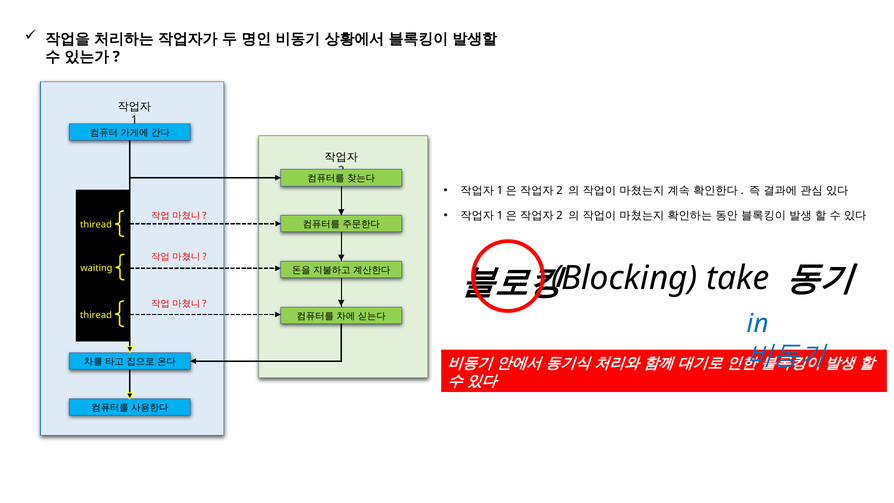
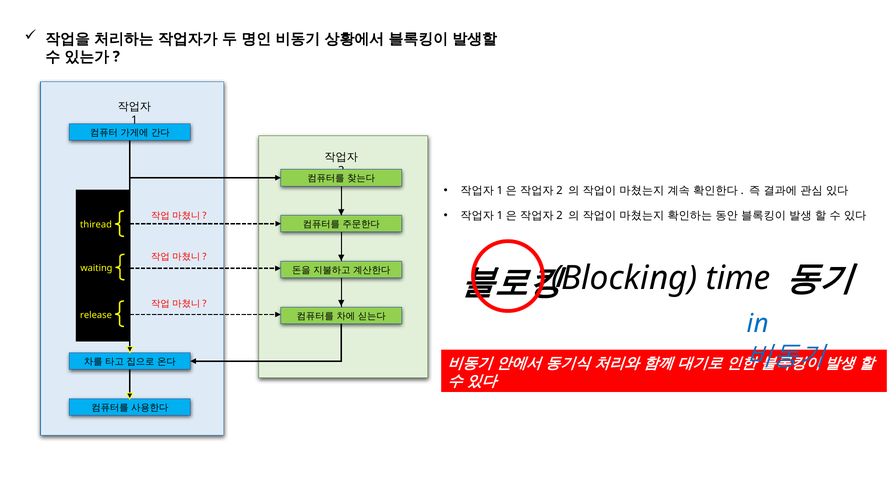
take: take -> time (738, 278)
thiread: thiread -> release (96, 315)
